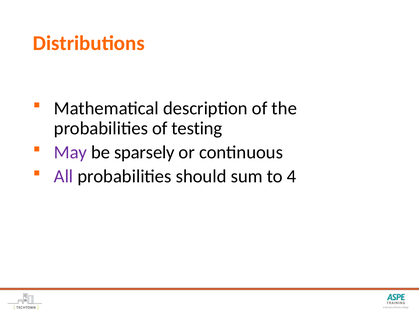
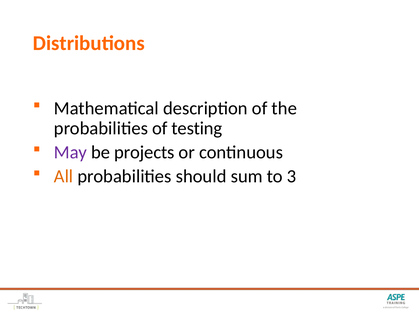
sparsely: sparsely -> projects (144, 152)
All colour: purple -> orange (64, 176)
4: 4 -> 3 (292, 176)
